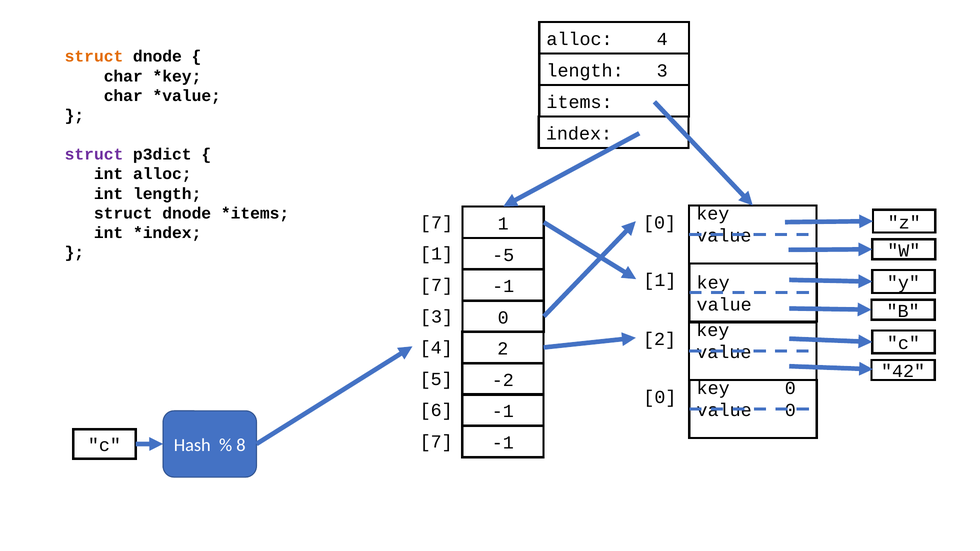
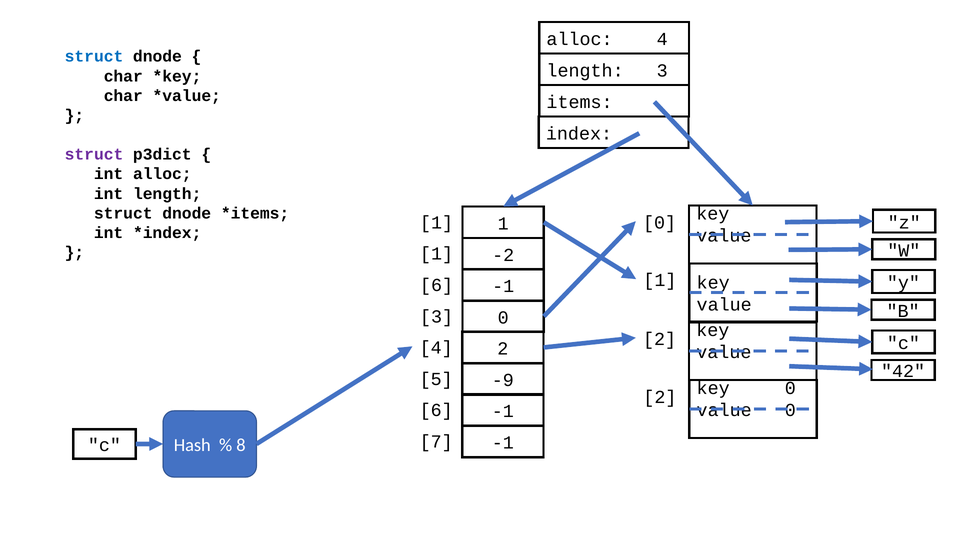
struct colour: orange -> blue (94, 57)
7: 7 -> 1 (437, 223)
-5: -5 -> -2 (503, 255)
7: 7 -> 6 (437, 285)
-2: -2 -> -9 (503, 380)
0: 0 -> 2 (660, 397)
